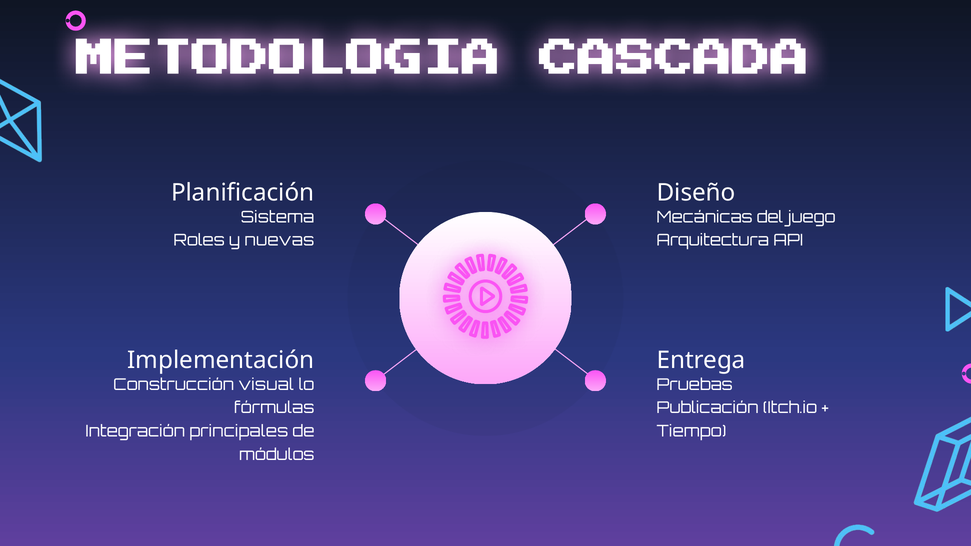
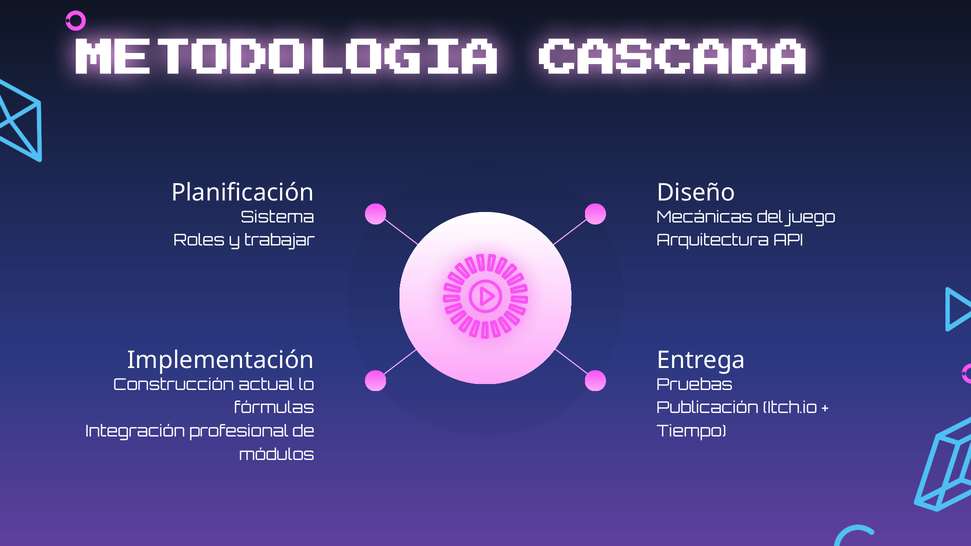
nuevas: nuevas -> trabajar (280, 241)
visual: visual -> actual (266, 385)
principales: principales -> profesional (239, 432)
